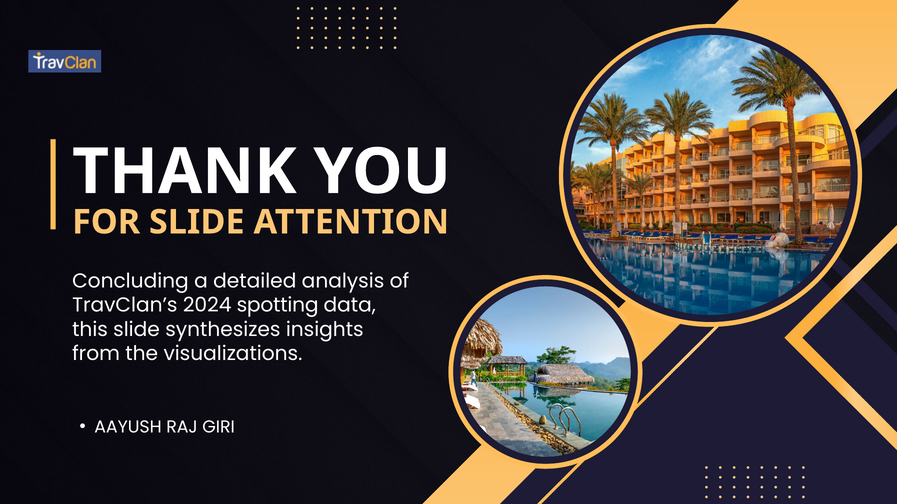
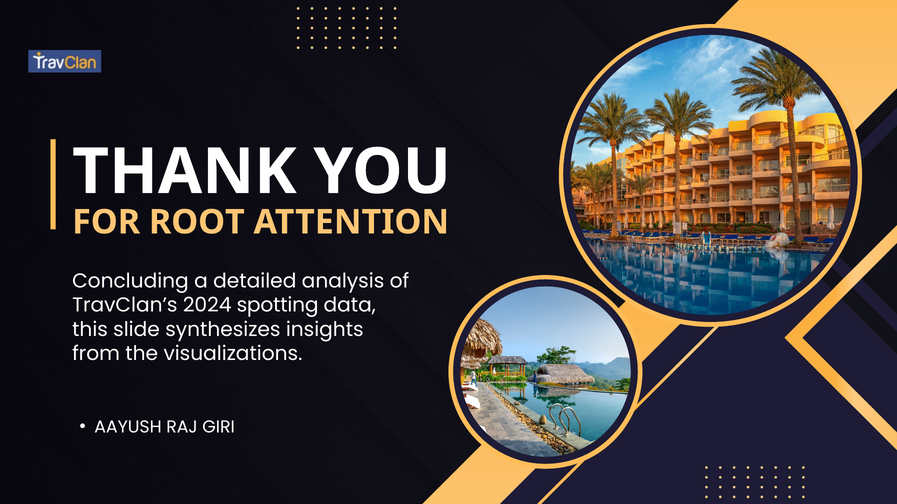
FOR SLIDE: SLIDE -> ROOT (197, 222)
